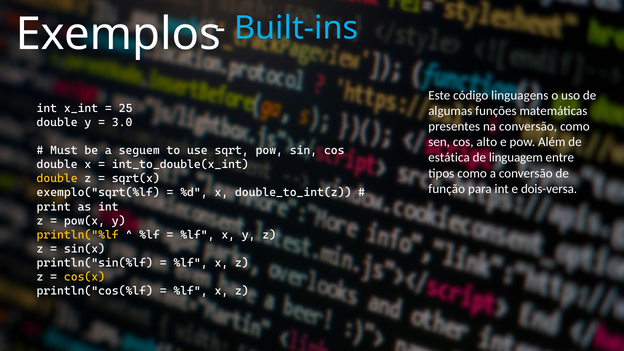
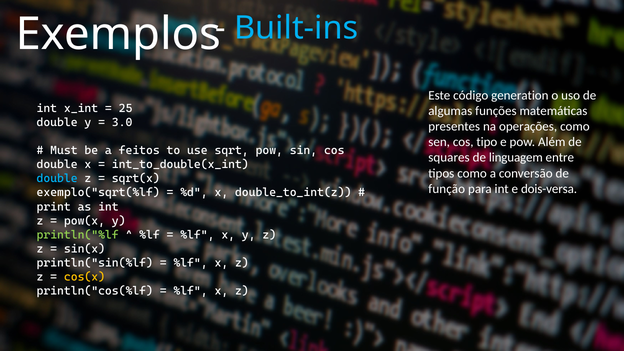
linguagens: linguagens -> generation (520, 95)
na conversão: conversão -> operações (528, 126)
alto: alto -> tipo (487, 142)
seguem: seguem -> feitos (139, 150)
estática: estática -> squares (449, 158)
double colour: yellow -> light blue (57, 179)
println("%lf colour: yellow -> light green (78, 235)
